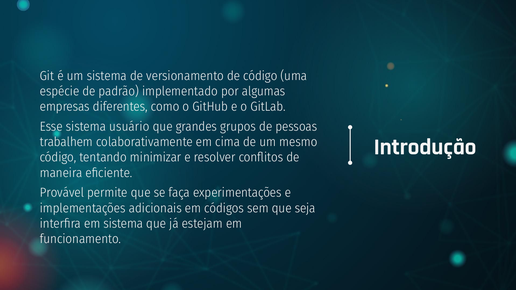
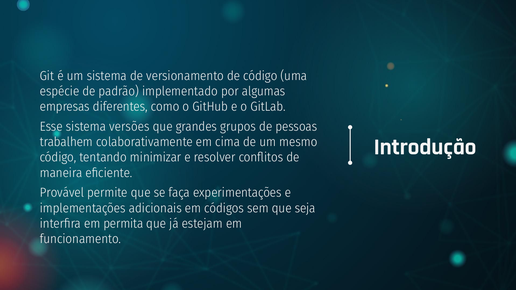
usuário: usuário -> versões (129, 127)
em sistema: sistema -> permita (123, 224)
